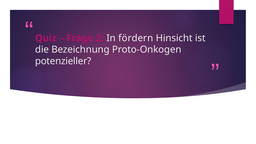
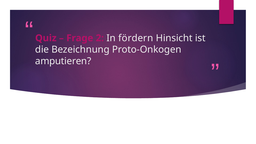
potenzieller: potenzieller -> amputieren (63, 61)
